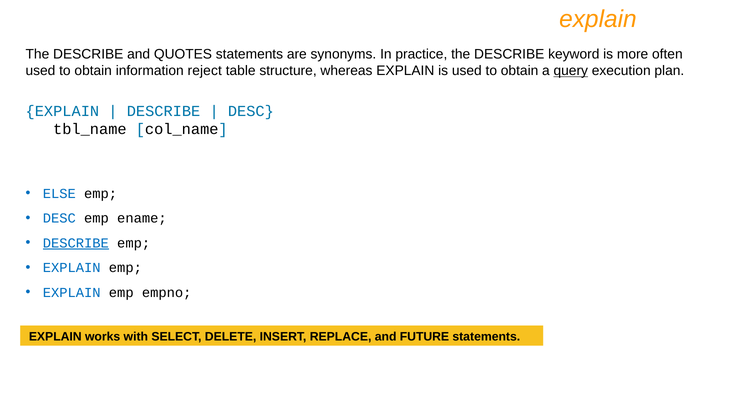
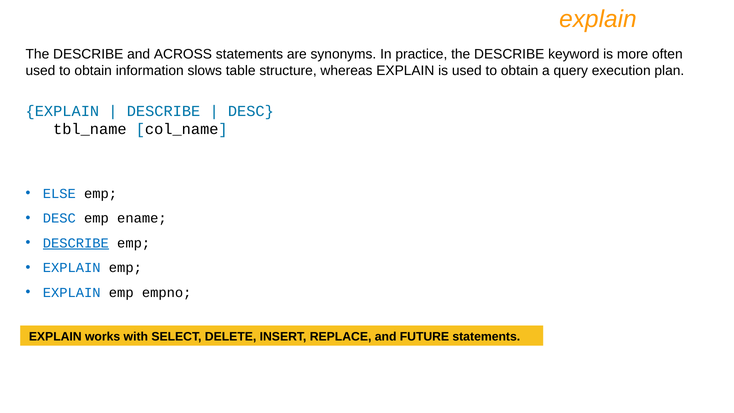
QUOTES: QUOTES -> ACROSS (183, 54)
reject: reject -> slows (205, 71)
query underline: present -> none (571, 71)
